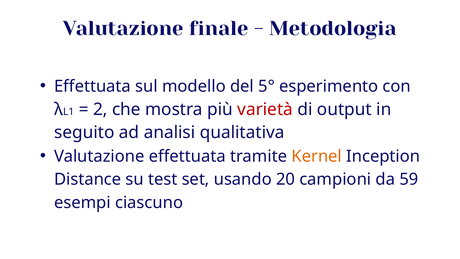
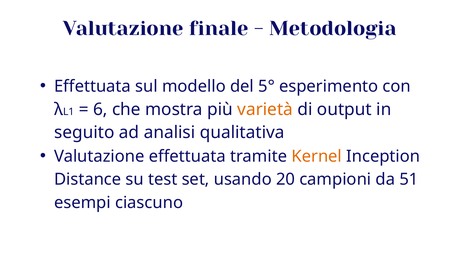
2: 2 -> 6 (100, 109)
varietà colour: red -> orange (265, 109)
59: 59 -> 51 (409, 179)
